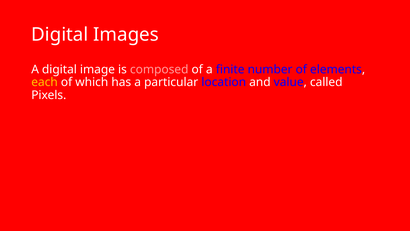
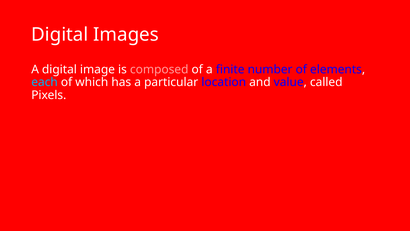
each colour: yellow -> light blue (45, 82)
